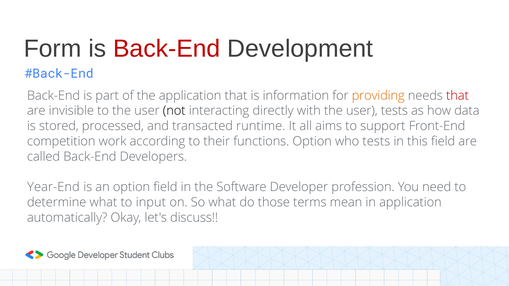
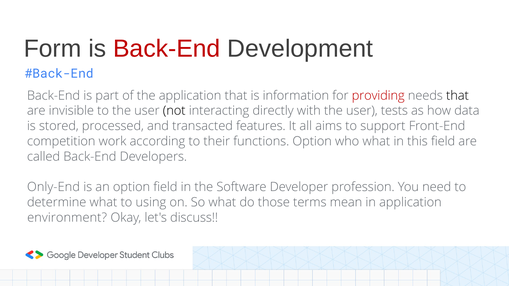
providing colour: orange -> red (378, 96)
that colour: red -> black (457, 96)
runtime: runtime -> features (261, 126)
who tests: tests -> what (376, 141)
Year-End: Year-End -> Only-End (53, 187)
input: input -> using (151, 202)
automatically: automatically -> environment (67, 218)
